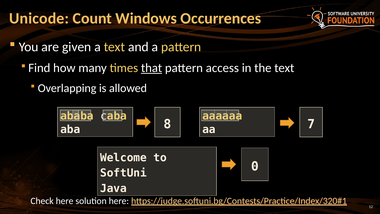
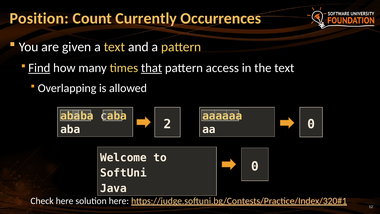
Unicode: Unicode -> Position (39, 18)
Windows: Windows -> Currently (146, 18)
Find underline: none -> present (39, 68)
8: 8 -> 2 (167, 124)
aa 7: 7 -> 0 (311, 124)
